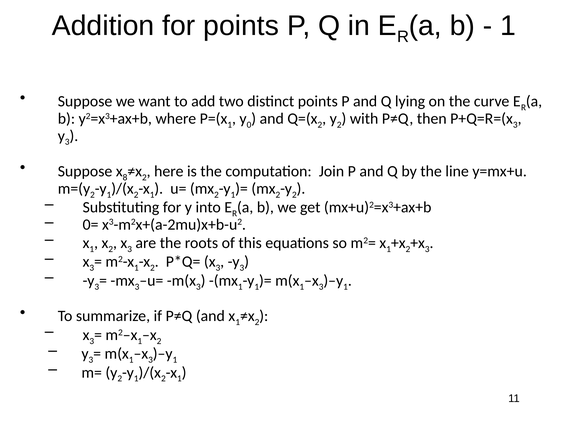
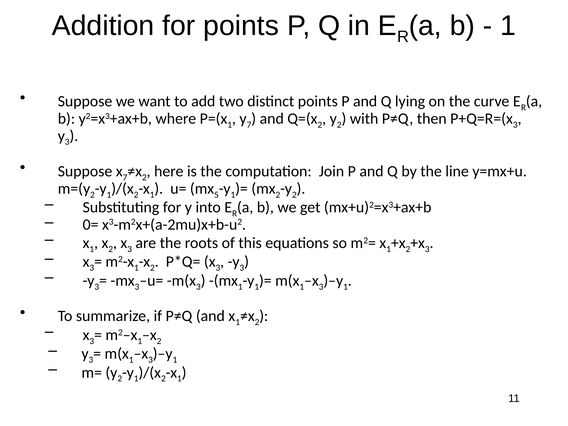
y 0: 0 -> 7 (249, 125)
8: 8 -> 7 (125, 177)
2: 2 -> 5 (216, 195)
